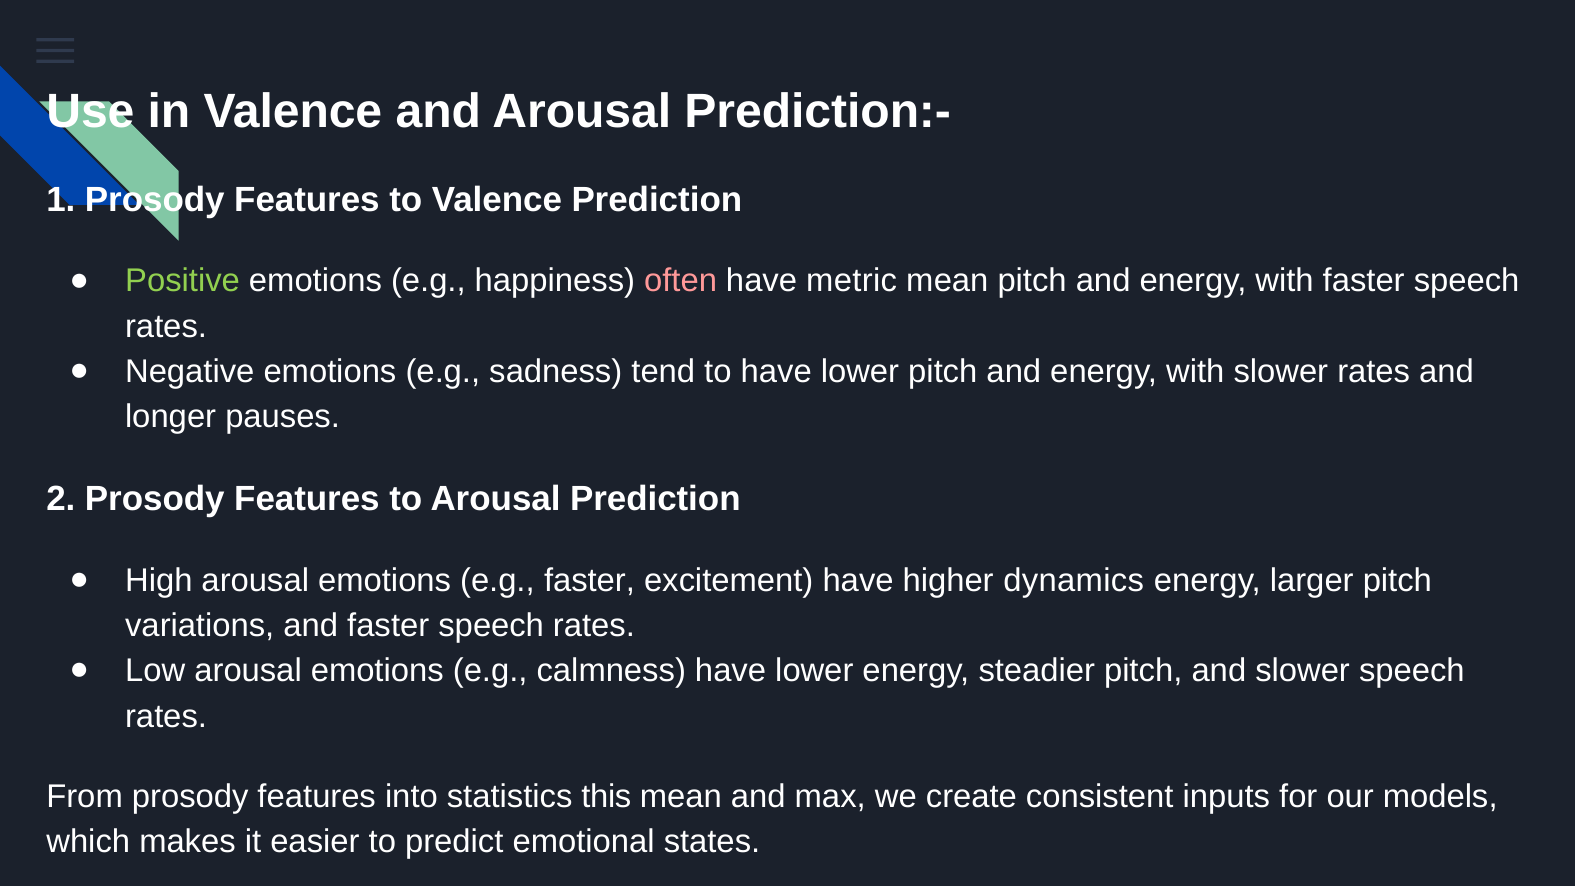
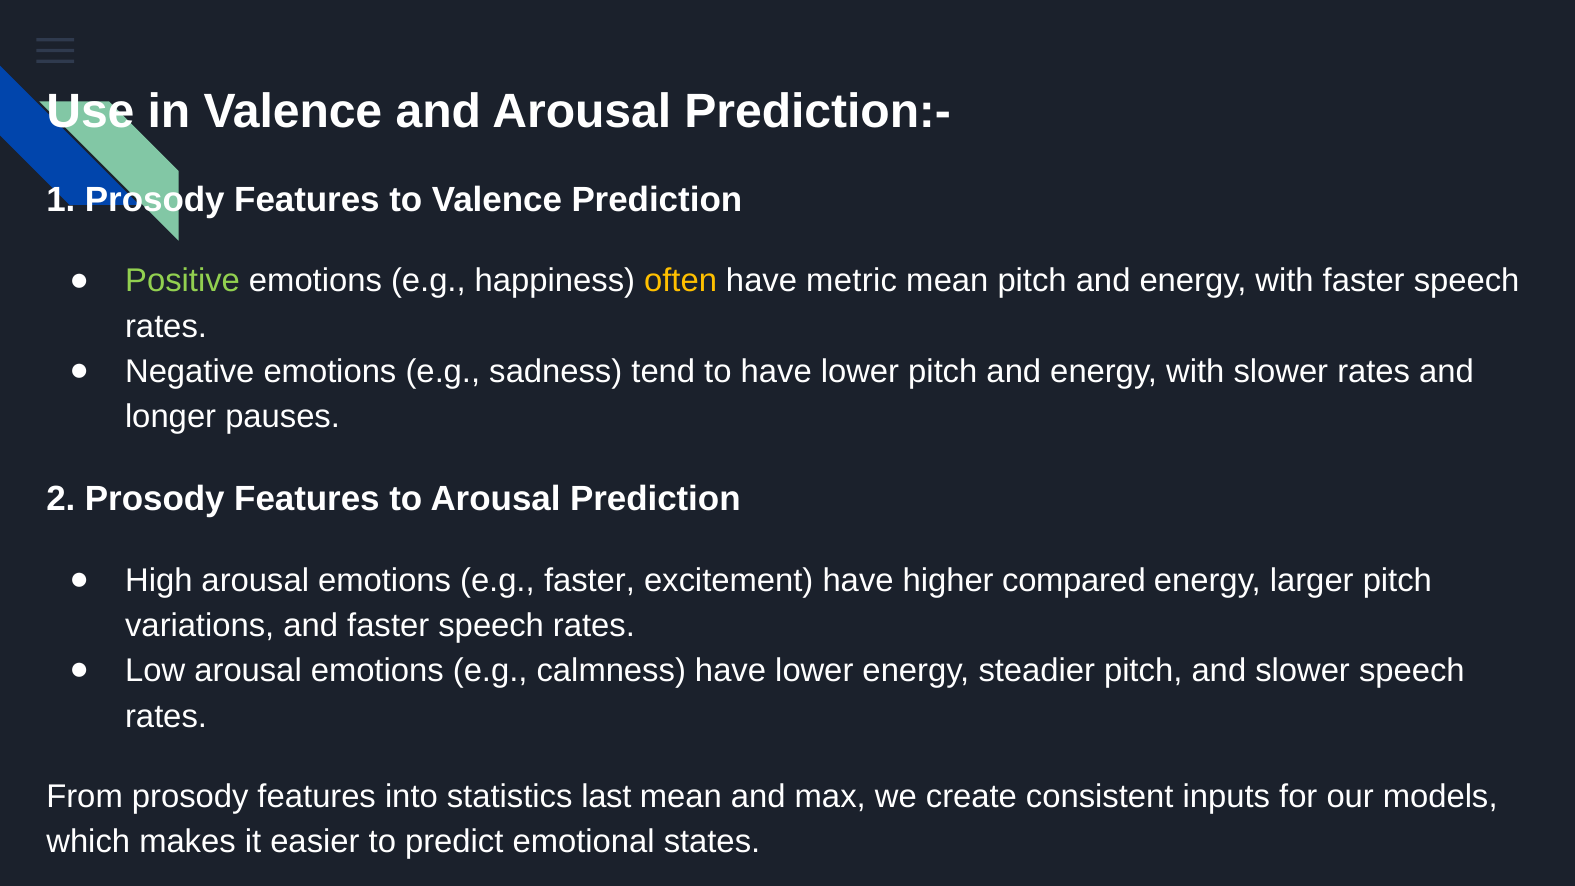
often colour: pink -> yellow (681, 281)
dynamics: dynamics -> compared (1074, 580)
this: this -> last (606, 796)
